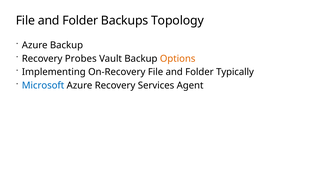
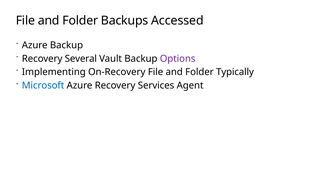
Topology: Topology -> Accessed (177, 21)
Probes: Probes -> Several (81, 58)
Options colour: orange -> purple (178, 58)
